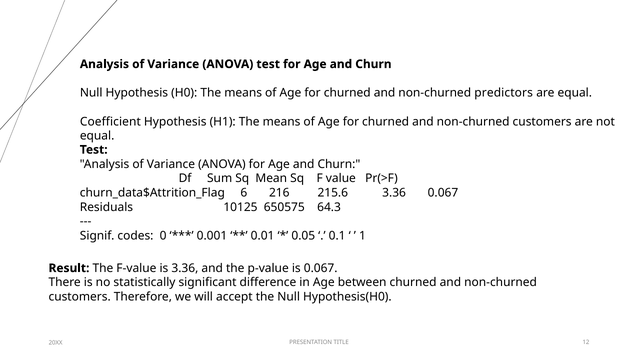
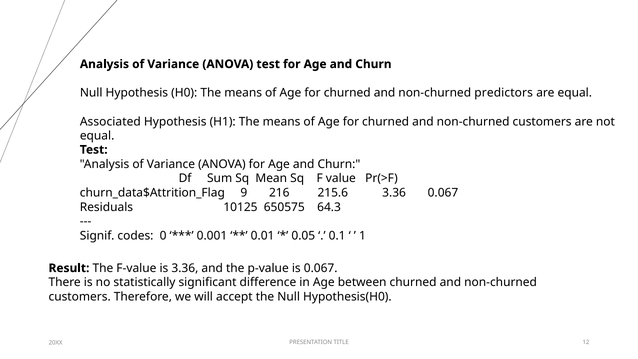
Coefficient: Coefficient -> Associated (110, 122)
6: 6 -> 9 (244, 193)
